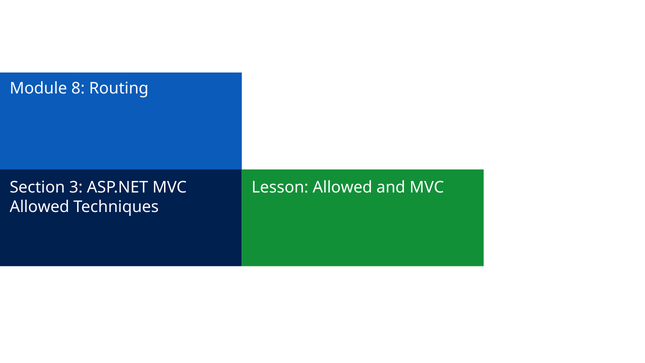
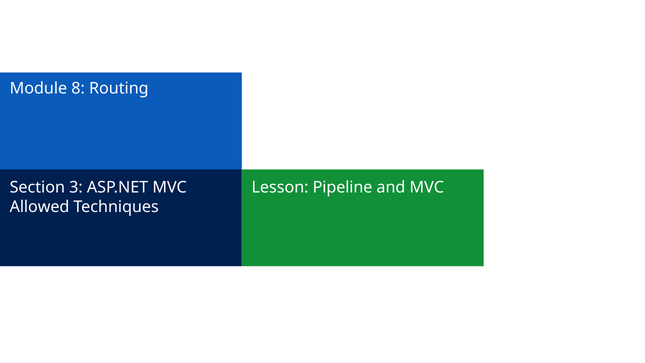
Lesson Allowed: Allowed -> Pipeline (343, 187)
